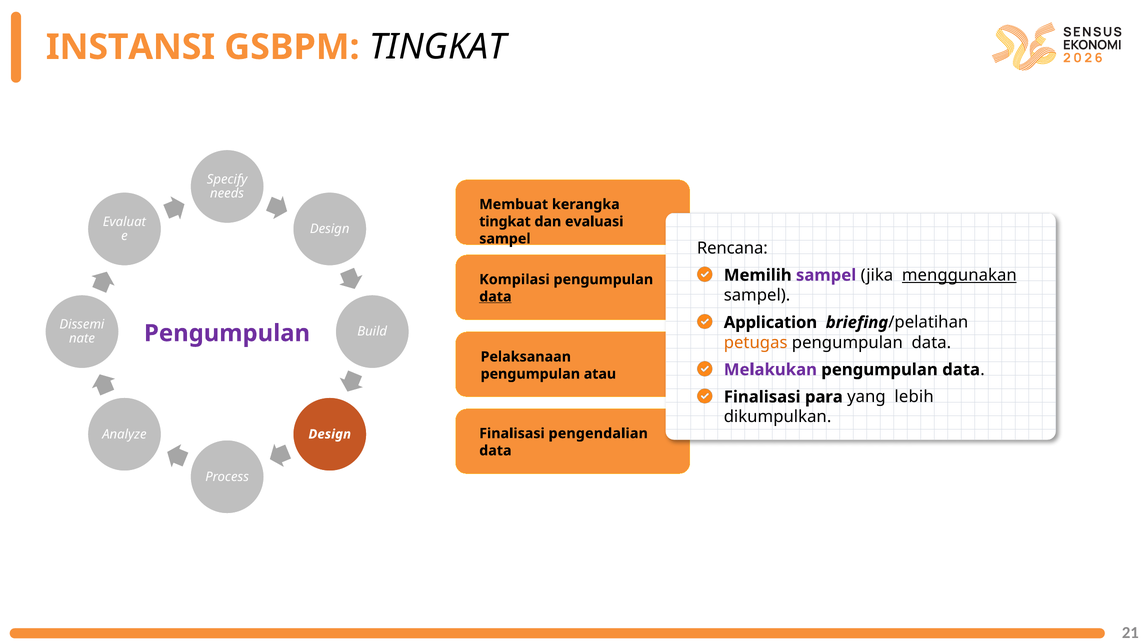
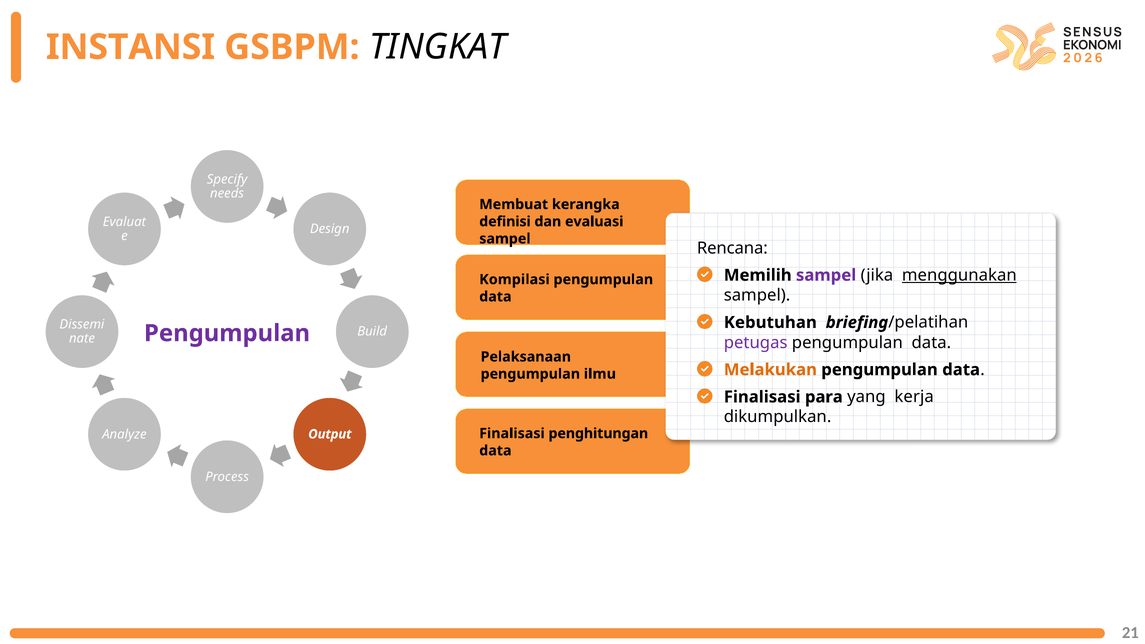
tingkat: tingkat -> definisi (505, 222)
data underline: present -> none (495, 297)
Application: Application -> Kebutuhan (770, 322)
petugas colour: orange -> purple (756, 343)
Melakukan colour: purple -> orange (770, 370)
atau: atau -> ilmu (600, 374)
lebih: lebih -> kerja (914, 397)
pengendalian: pengendalian -> penghitungan (598, 433)
Design: Design -> Output (330, 434)
